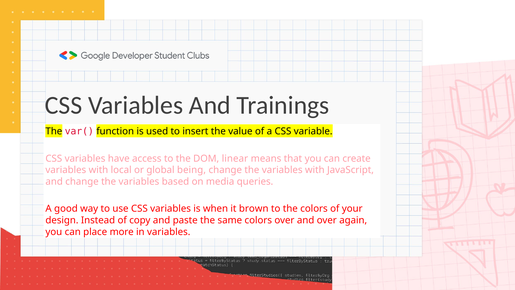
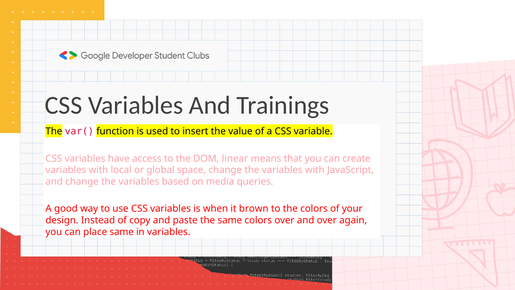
being: being -> space (192, 170)
place more: more -> same (122, 232)
